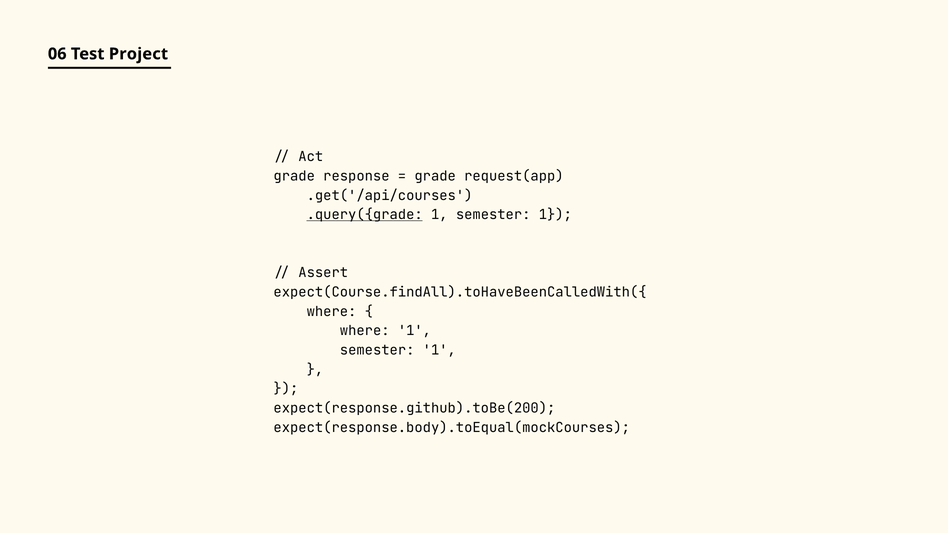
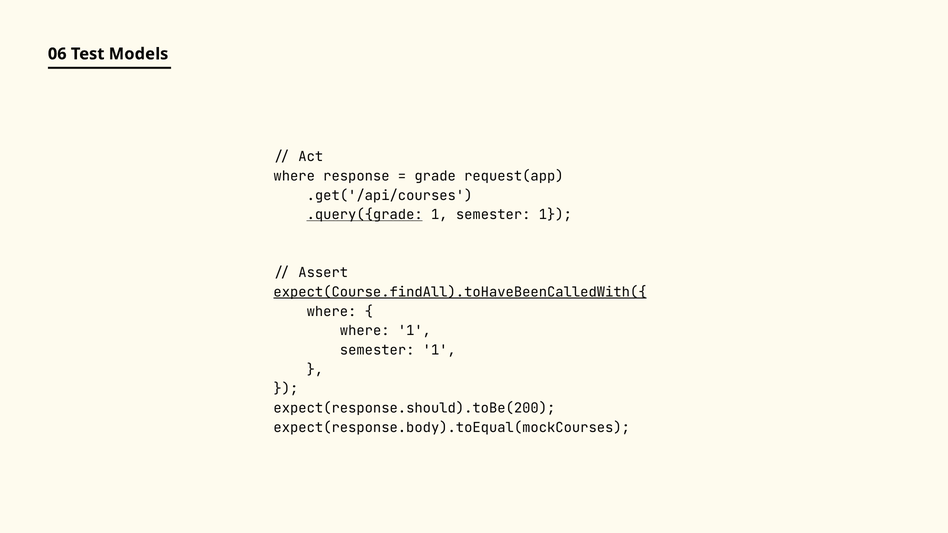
Project: Project -> Models (138, 54)
grade: grade -> where (294, 176)
expect(Course.findAll).toHaveBeenCalledWith({ underline: none -> present (460, 292)
expect(response.github).toBe(200: expect(response.github).toBe(200 -> expect(response.should).toBe(200 (414, 408)
